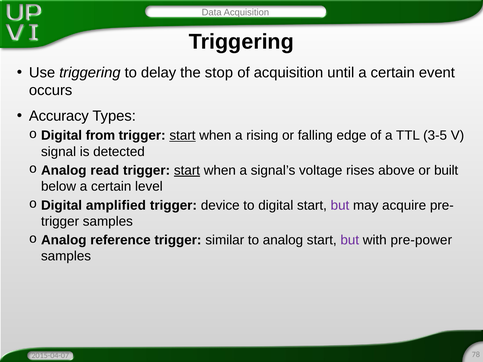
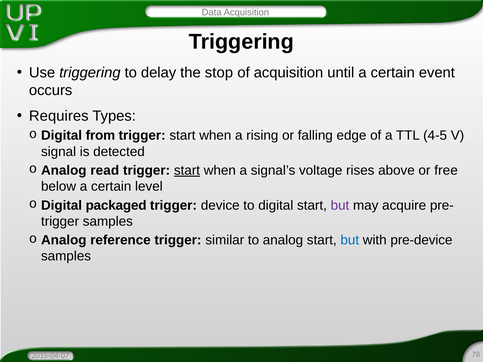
Accuracy: Accuracy -> Requires (59, 116)
start underline: present -> none (182, 136)
3-5: 3-5 -> 4-5 (435, 136)
built: built -> free (446, 171)
amplified: amplified -> packaged (116, 205)
but colour: purple -> blue (350, 240)
pre-power: pre-power -> pre-device (421, 240)
